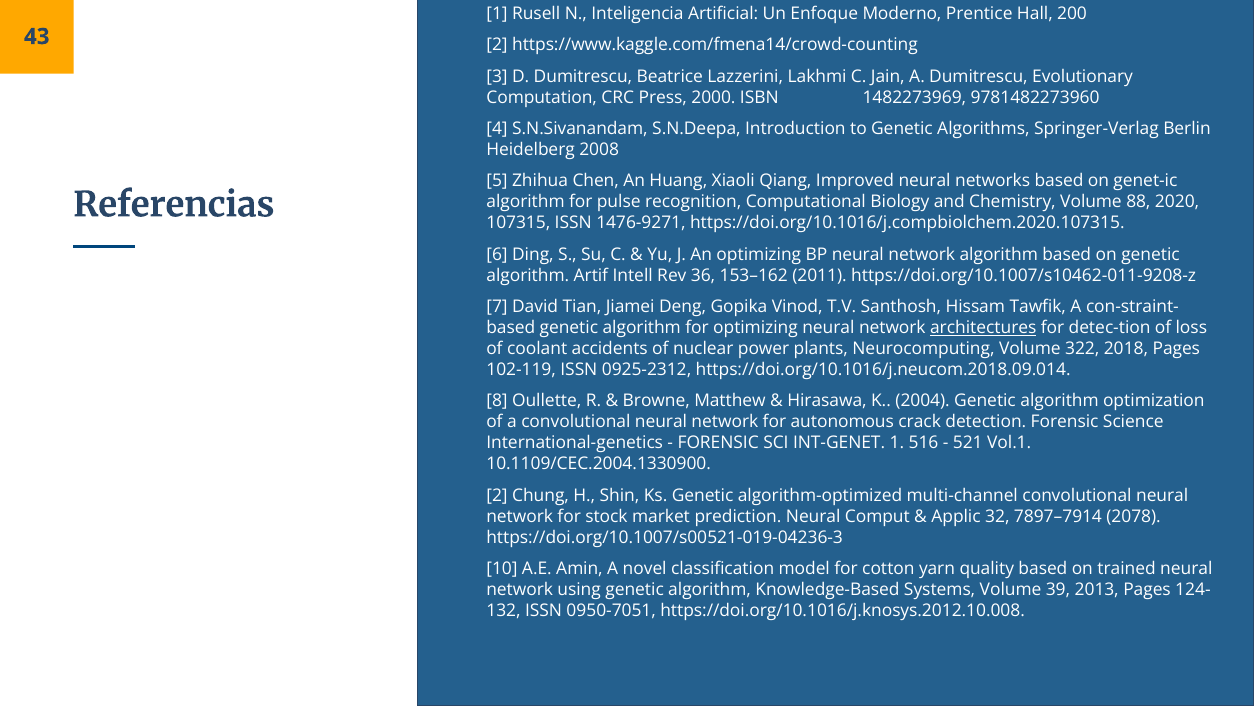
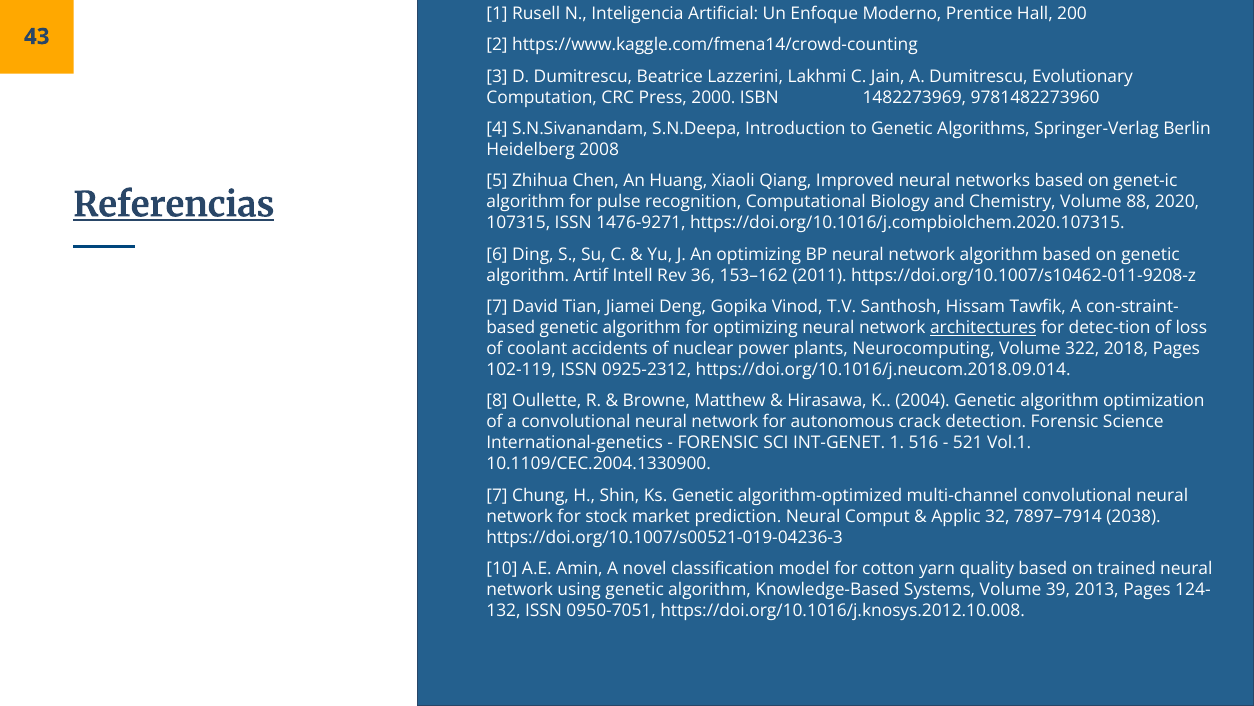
Referencias underline: none -> present (174, 205)
2: 2 -> 7 (497, 495)
2078: 2078 -> 2038 (1134, 516)
